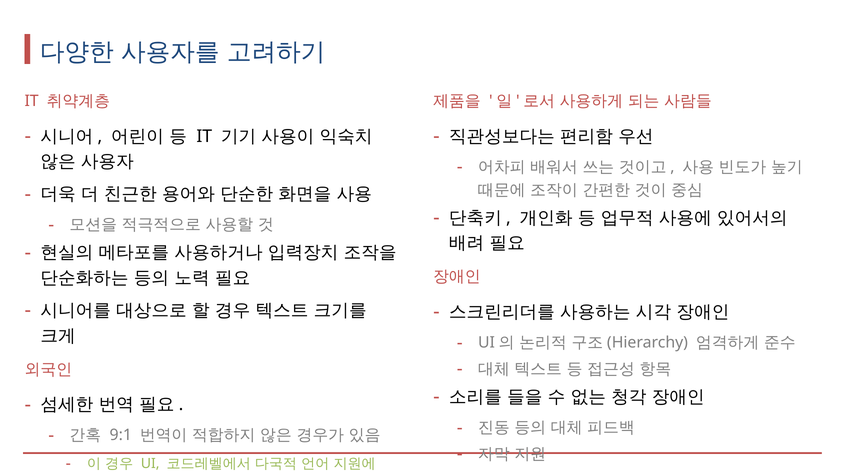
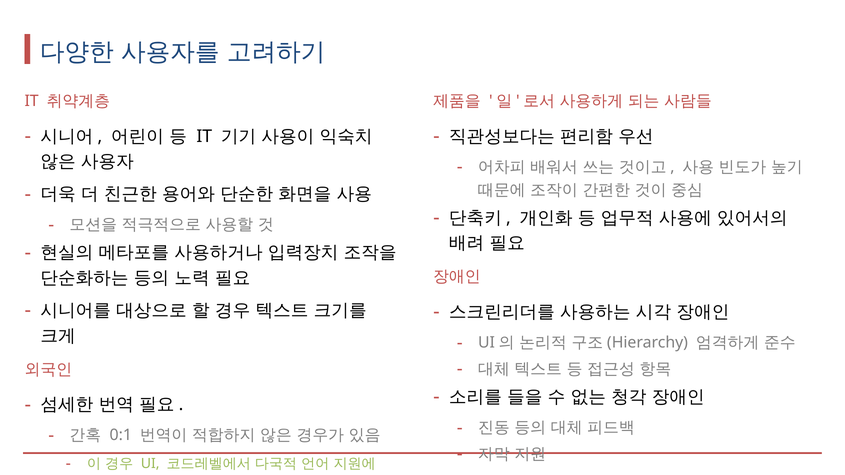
9:1: 9:1 -> 0:1 (121, 436)
